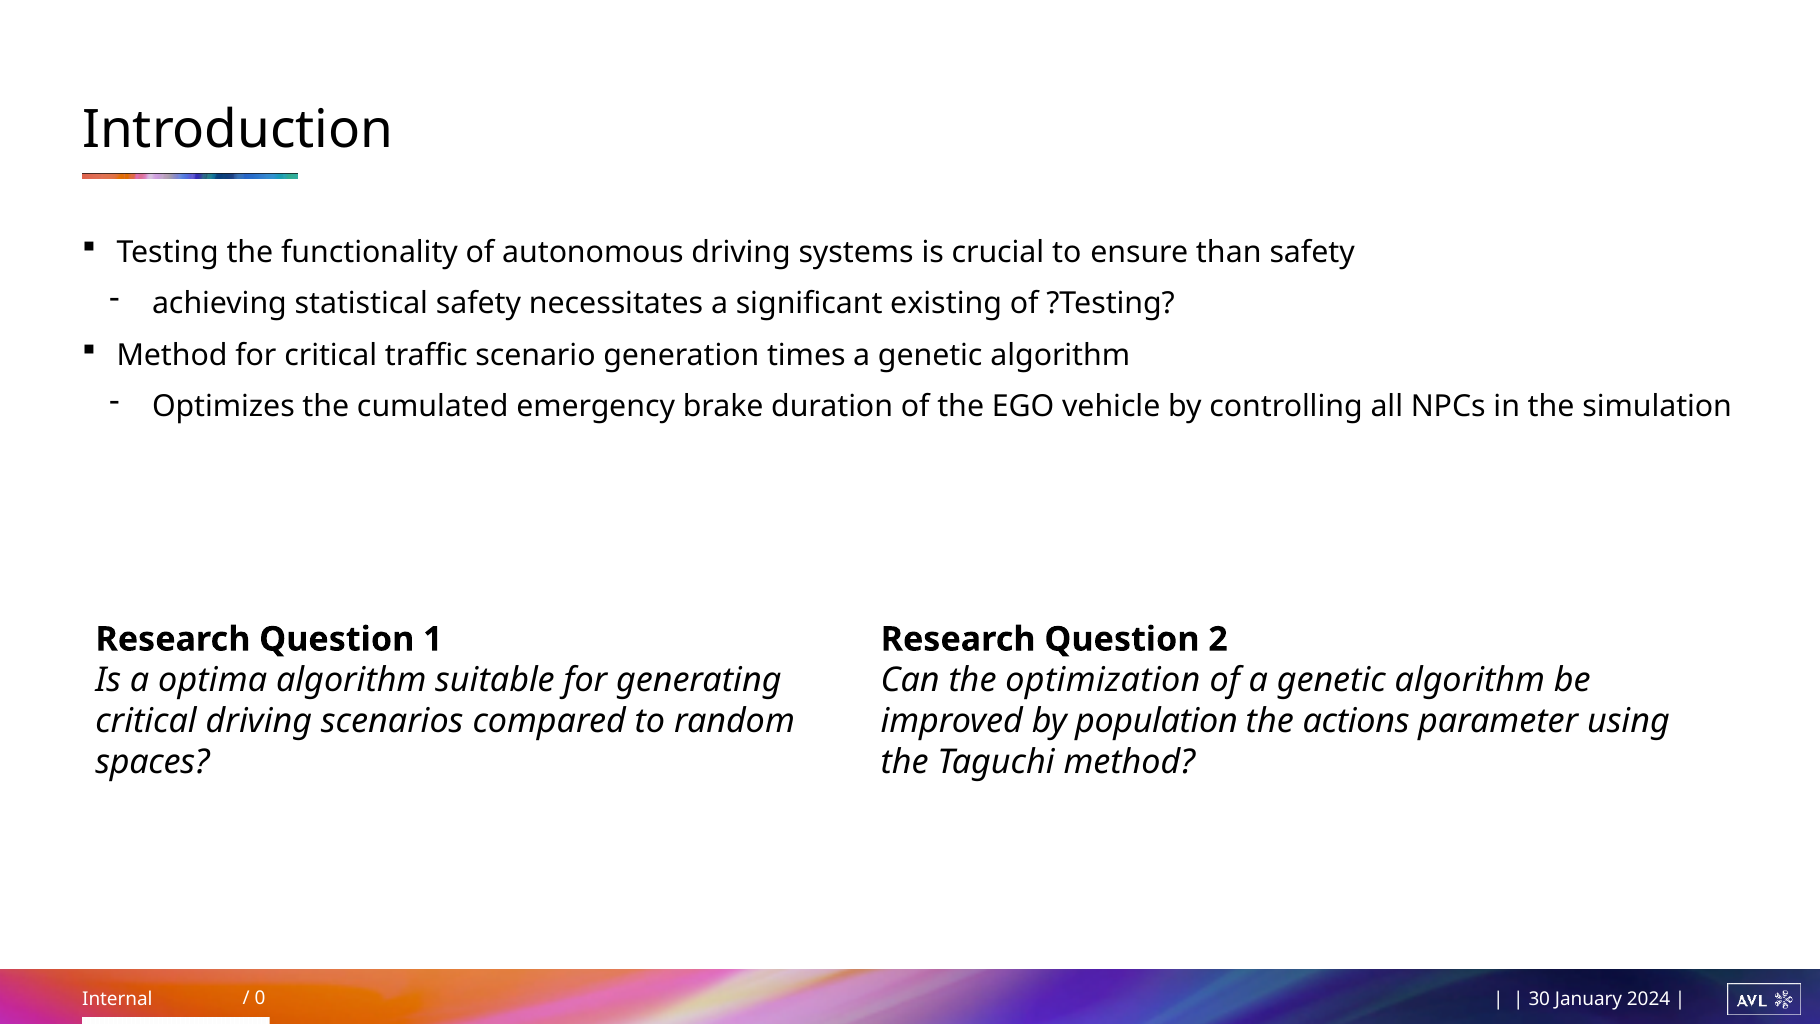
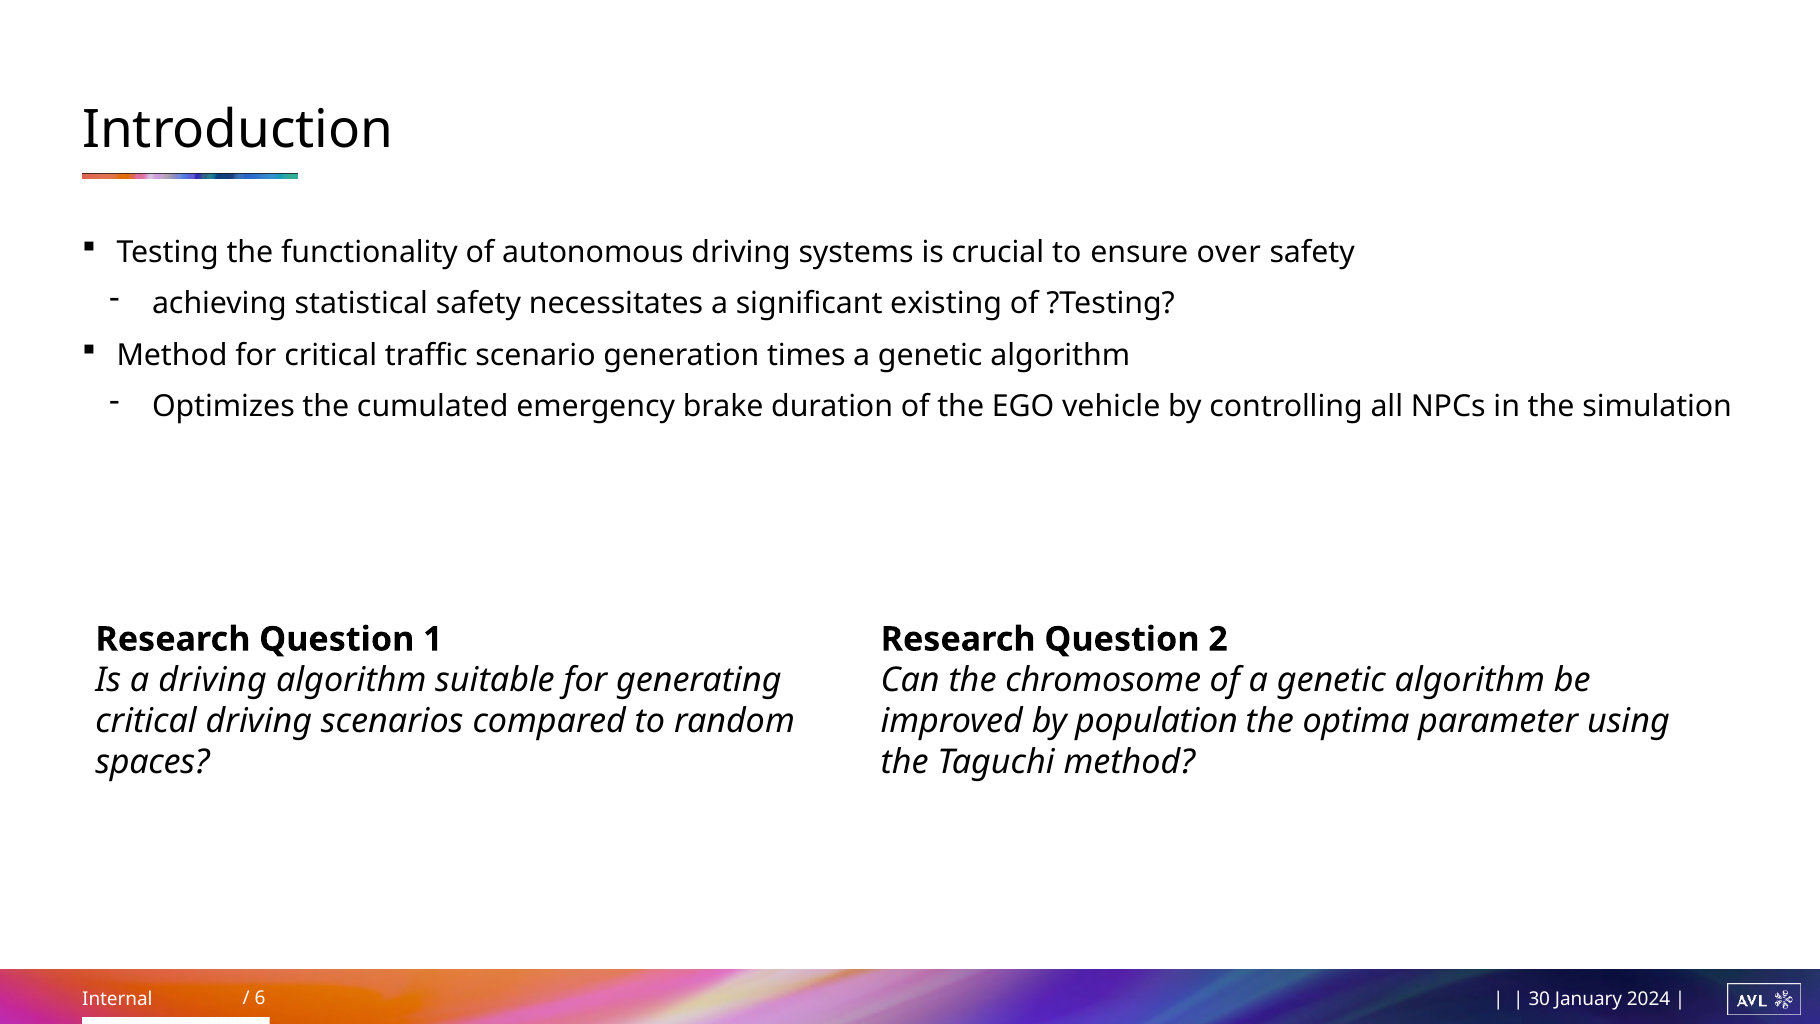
than: than -> over (1229, 252)
a optima: optima -> driving (213, 680)
optimization: optimization -> chromosome (1103, 680)
actions: actions -> optima (1356, 721)
0: 0 -> 6 (260, 998)
